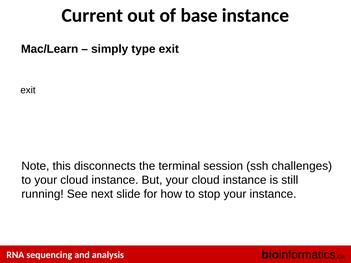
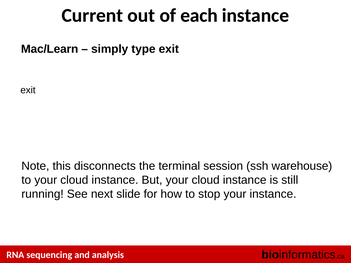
base: base -> each (199, 16)
challenges: challenges -> warehouse (302, 166)
